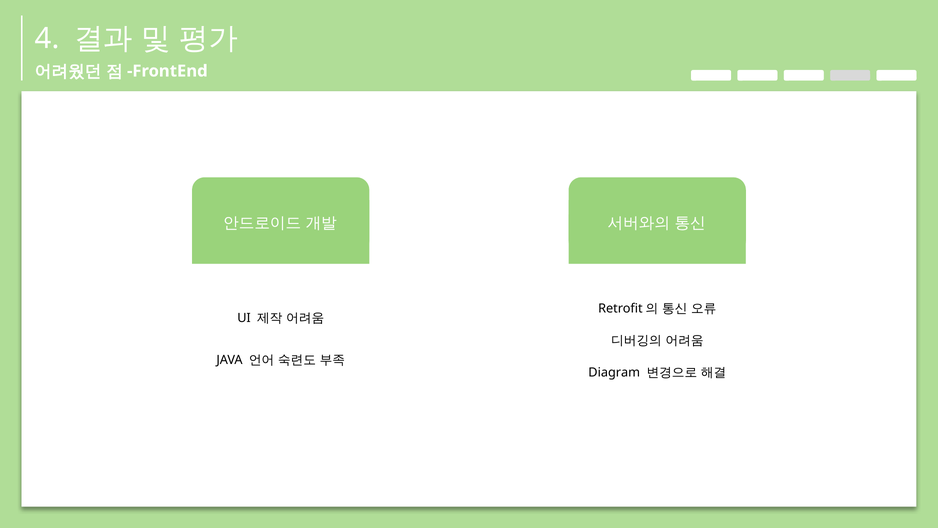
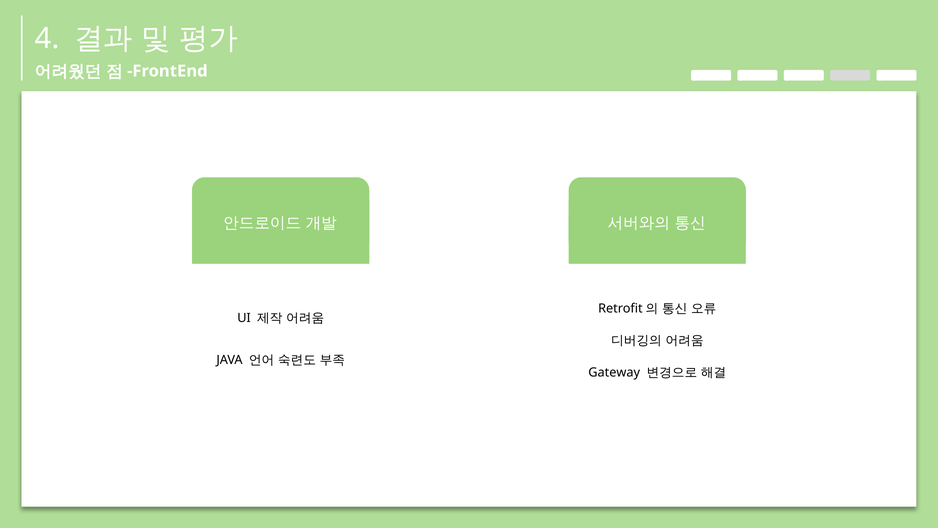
Diagram: Diagram -> Gateway (614, 372)
